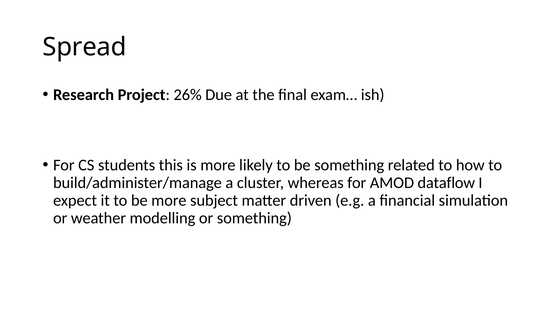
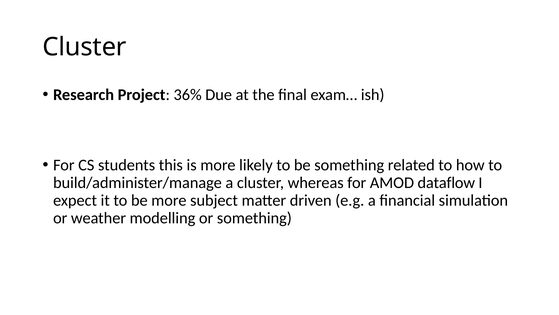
Spread: Spread -> Cluster (85, 47)
26%: 26% -> 36% (188, 95)
